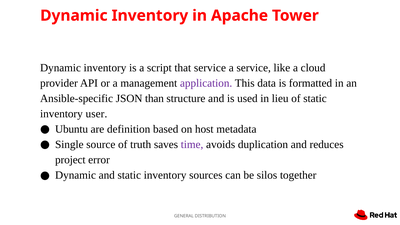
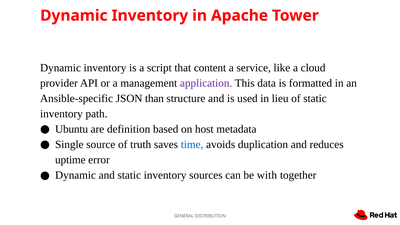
that service: service -> content (210, 68)
user: user -> path (97, 114)
time colour: purple -> blue (192, 144)
project: project -> uptime (70, 160)
silos: silos -> with (267, 175)
